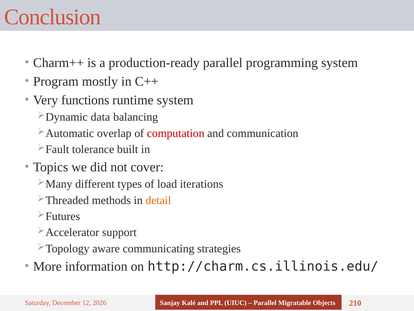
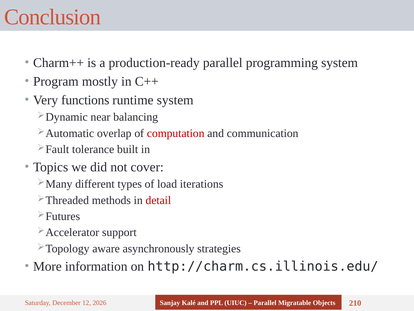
data: data -> near (100, 117)
detail colour: orange -> red (158, 200)
communicating: communicating -> asynchronously (159, 248)
